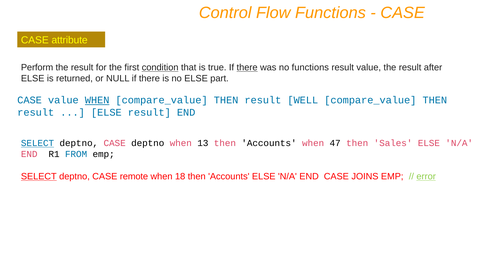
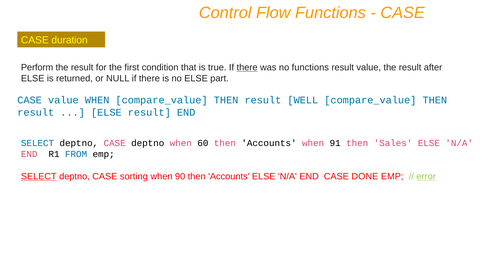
attribute: attribute -> duration (70, 40)
condition underline: present -> none (160, 68)
WHEN underline: present -> none (97, 100)
SELECT underline: present -> none (37, 144)
13: 13 -> 60 (203, 144)
47: 47 -> 91 (335, 144)
remote: remote -> sorting (134, 177)
18: 18 -> 90 (180, 177)
JOINS: JOINS -> DONE (365, 177)
